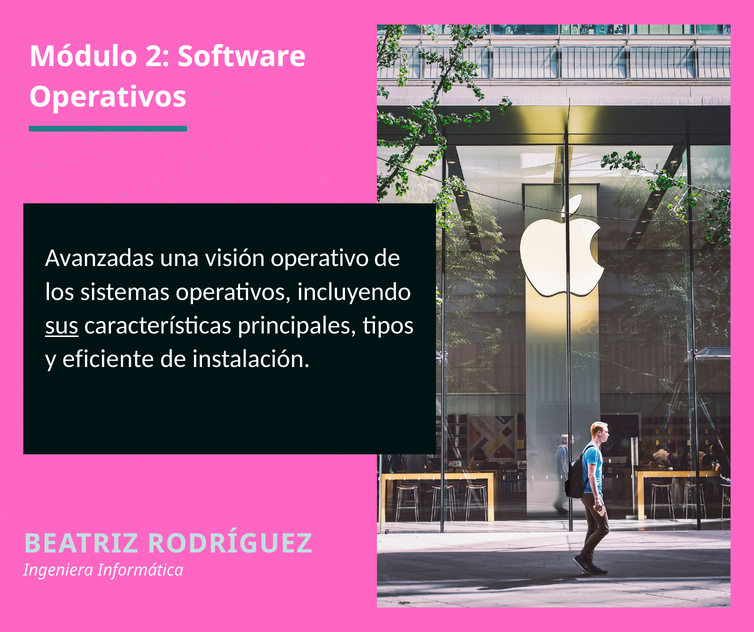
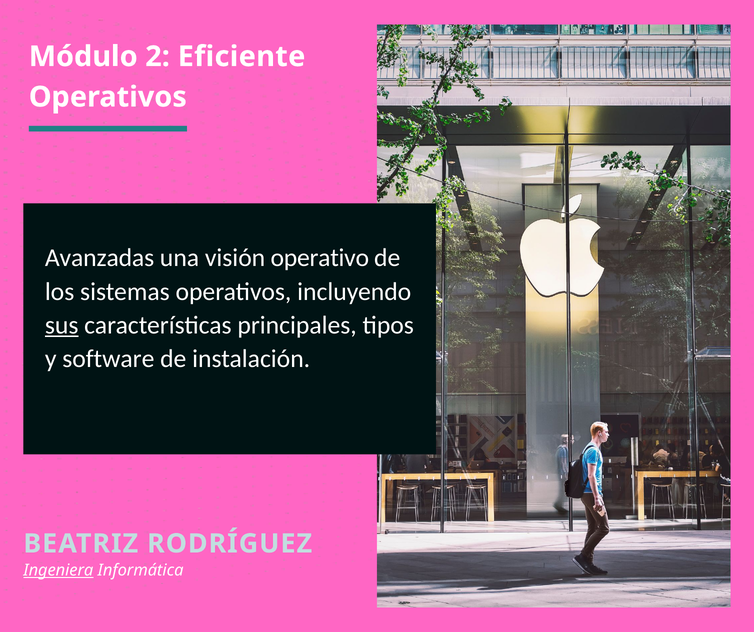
Software: Software -> Eficiente (241, 57)
eficiente: eficiente -> software (108, 359)
Ingeniera underline: none -> present (58, 571)
